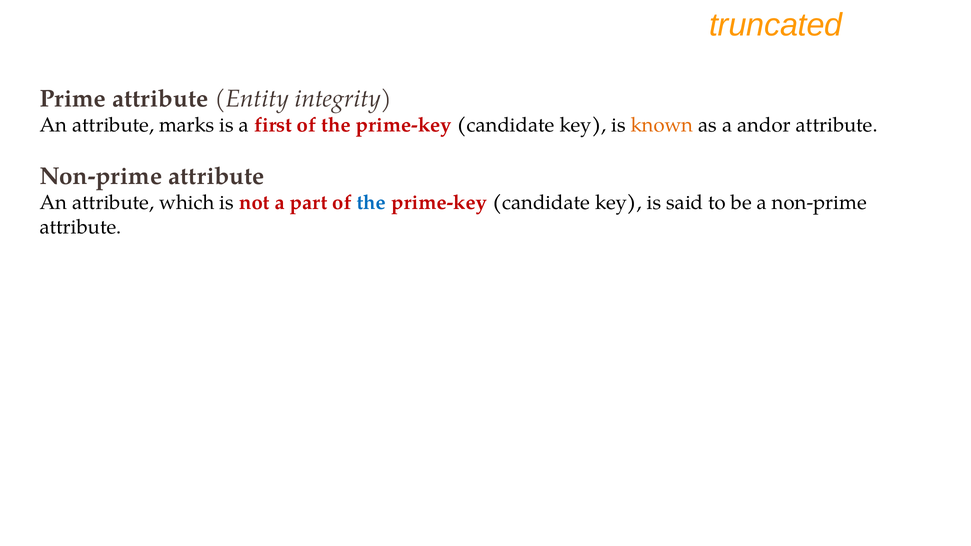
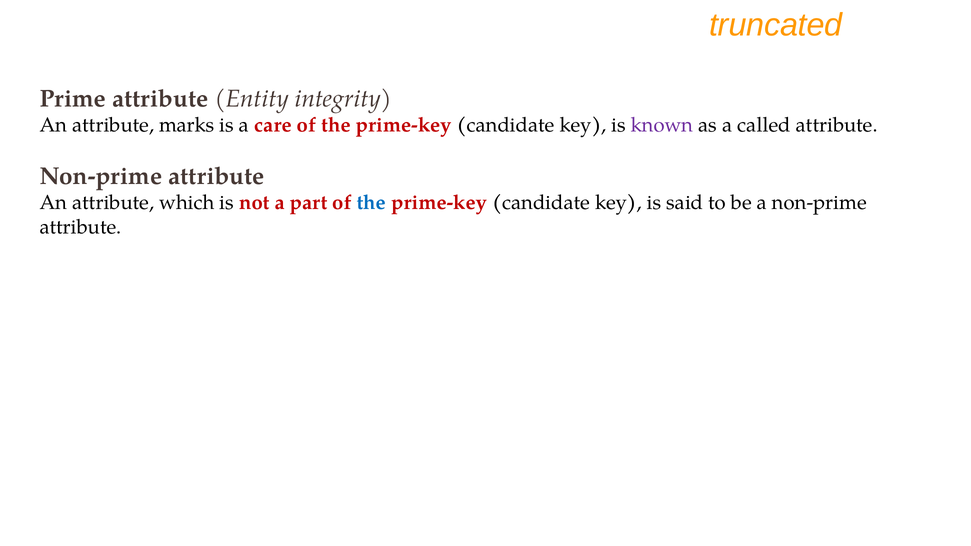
first: first -> care (273, 125)
known colour: orange -> purple (662, 125)
andor: andor -> called (764, 125)
